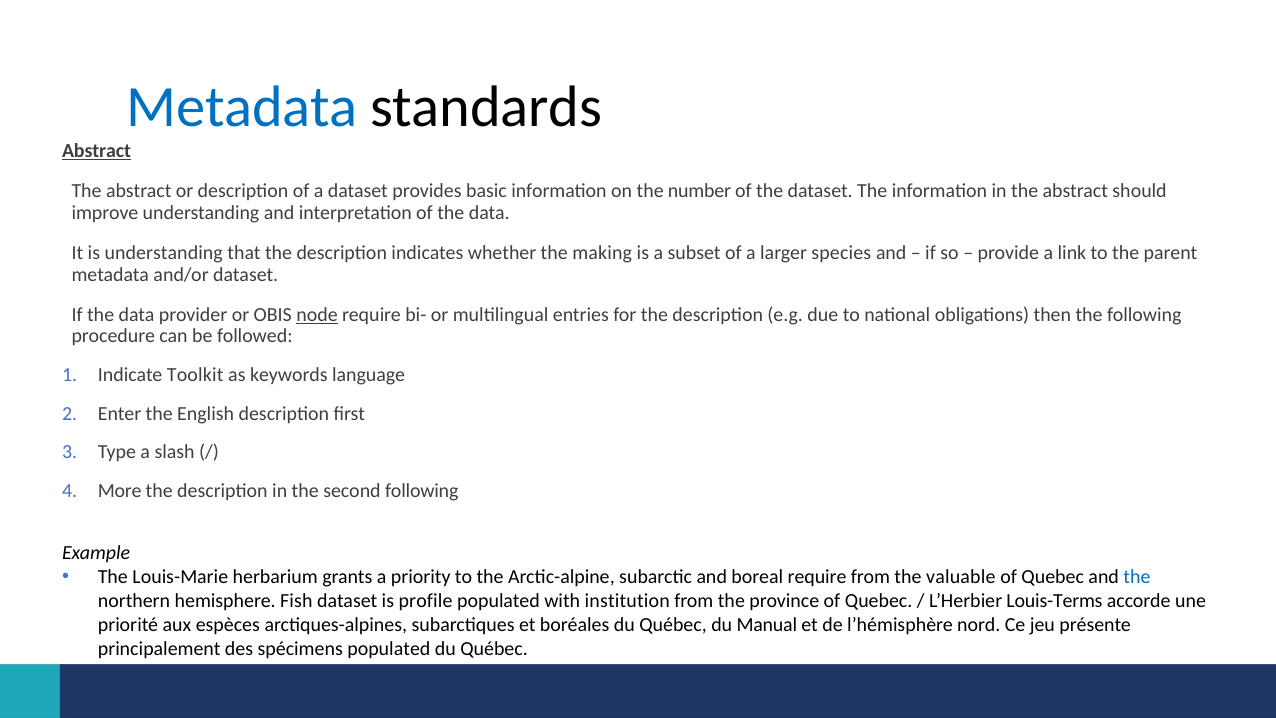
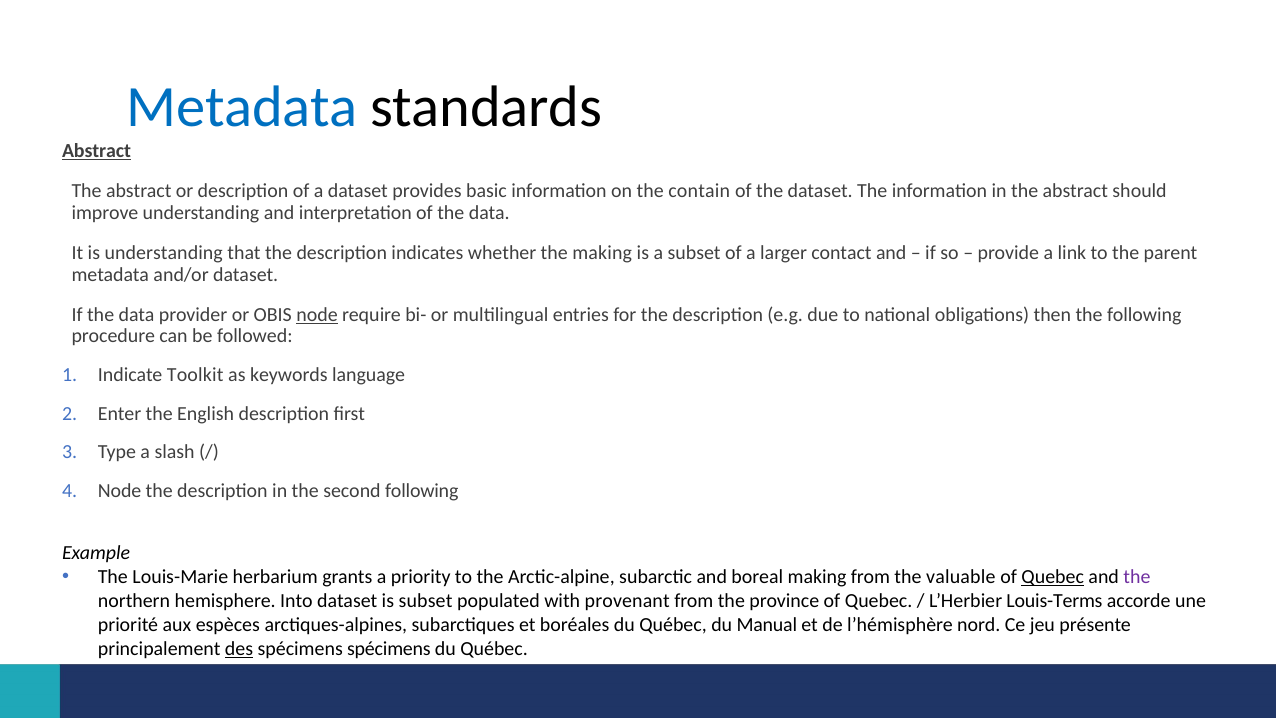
number: number -> contain (699, 191)
species: species -> contact (841, 253)
More: More -> Node (120, 491)
boreal require: require -> making (817, 577)
Quebec underline: none -> present (1053, 577)
the colour: blue -> purple (1137, 577)
Fish: Fish -> Into (296, 601)
is profile: profile -> subset (426, 601)
institution: institution -> provenant (627, 601)
des underline: none -> present (239, 649)
spécimens populated: populated -> spécimens (389, 649)
